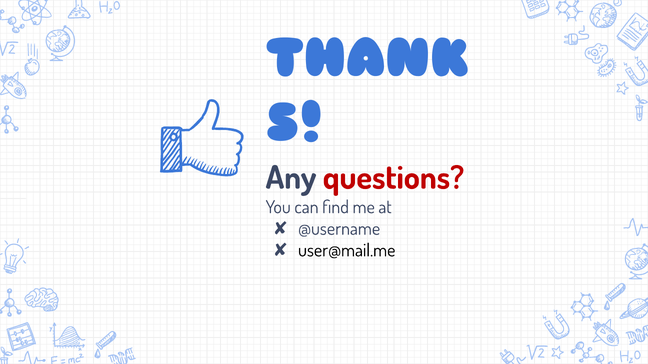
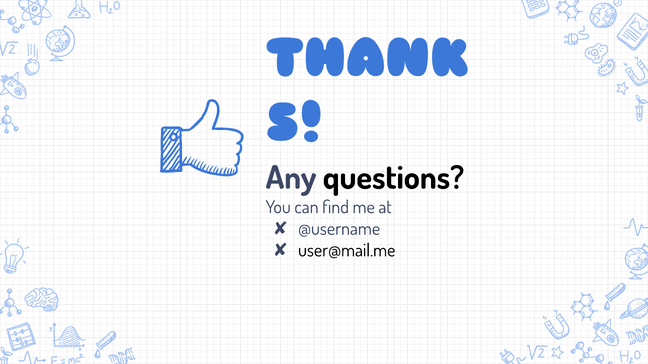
questions colour: red -> black (394, 178)
